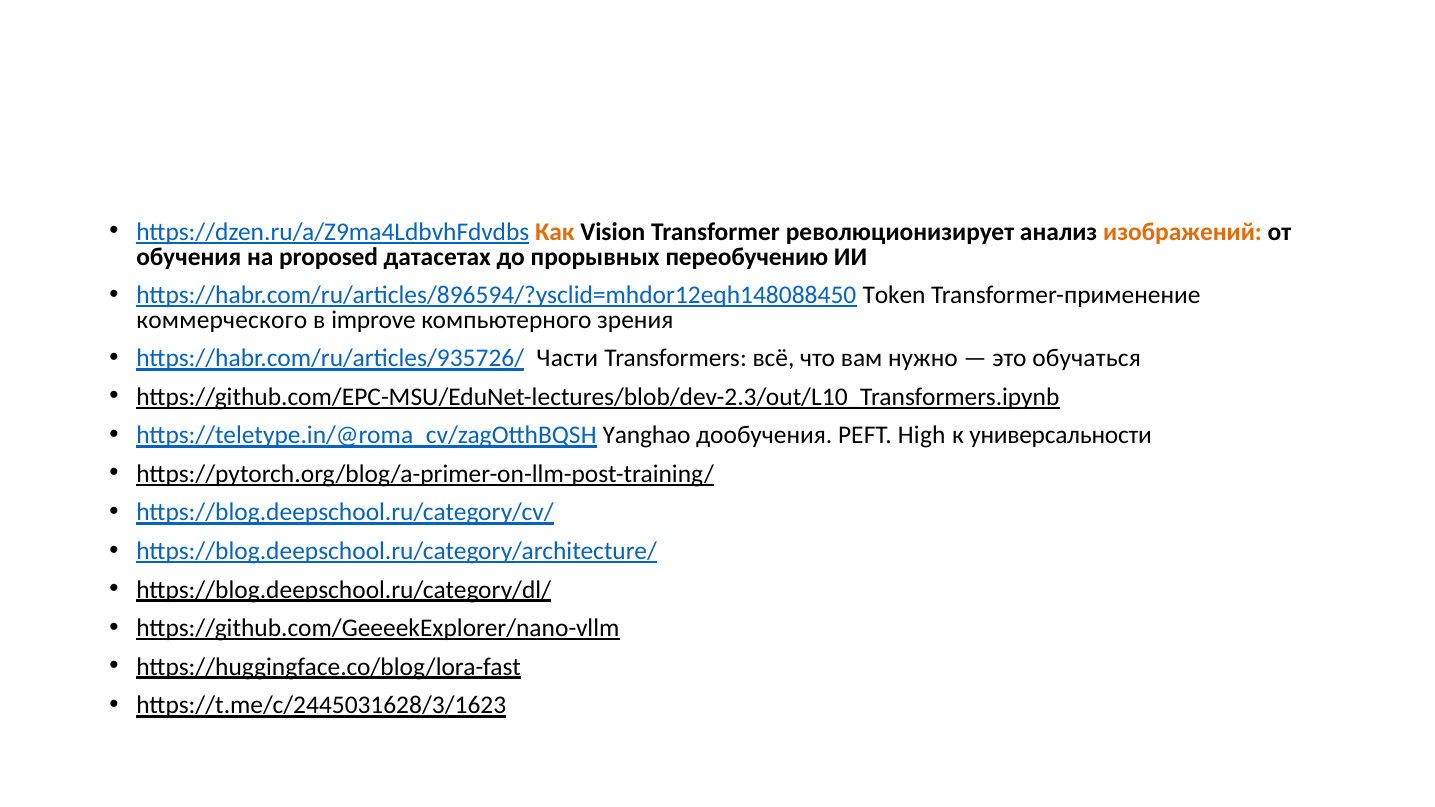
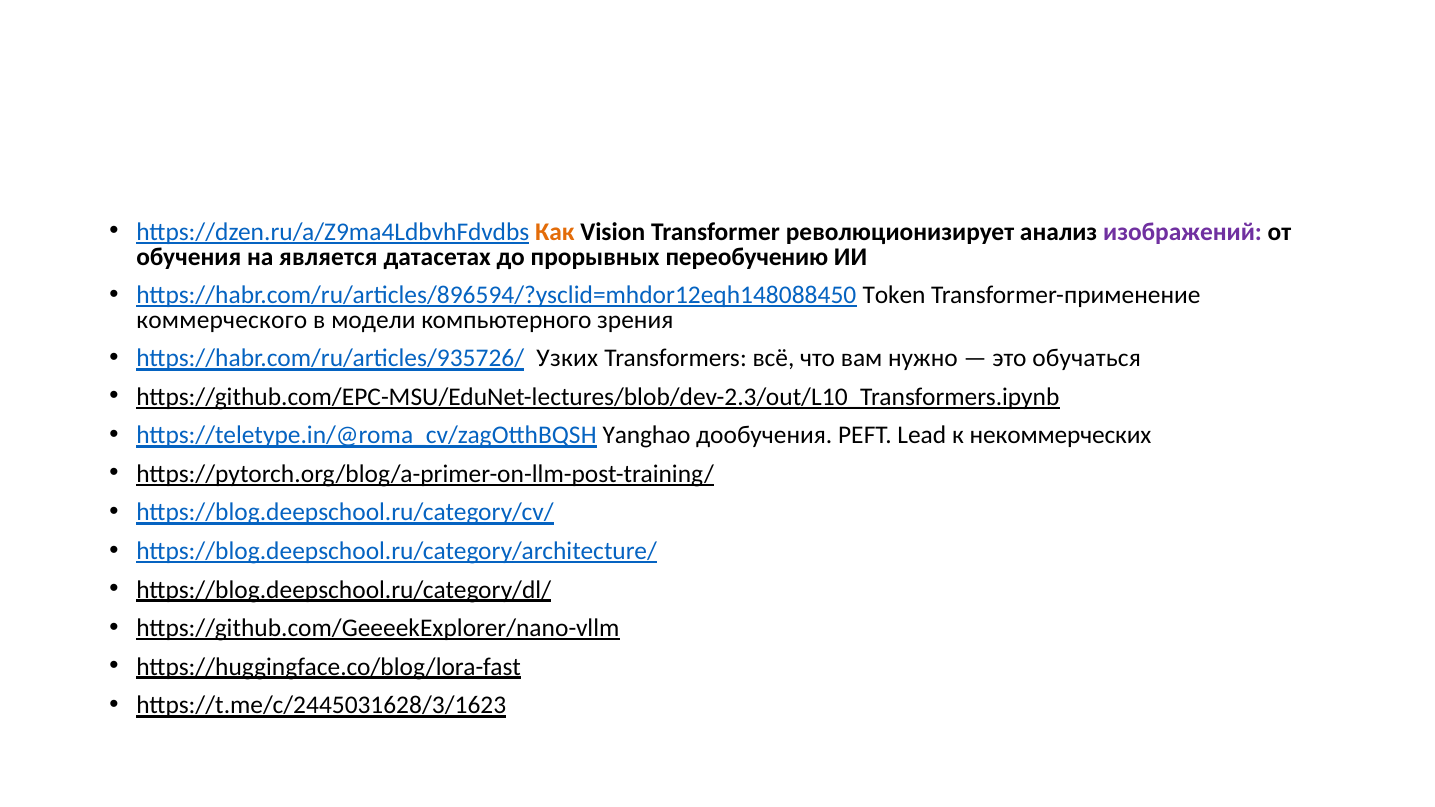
изображений colour: orange -> purple (1183, 232)
proposed: proposed -> является (328, 257)
improve: improve -> модели (373, 320)
Части: Части -> Узких (567, 358)
High: High -> Lead (922, 436)
универсальности: универсальности -> некоммерческих (1061, 436)
